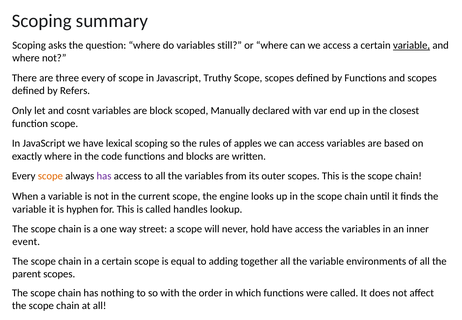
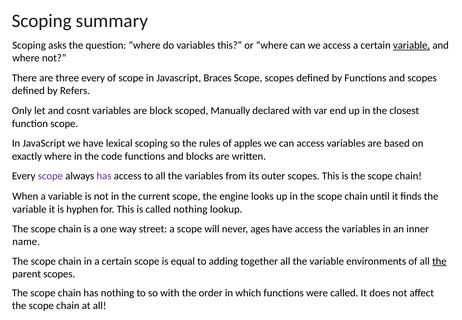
variables still: still -> this (230, 45)
Truthy: Truthy -> Braces (218, 78)
scope colour: orange -> purple (50, 176)
called handles: handles -> nothing (190, 209)
hold: hold -> ages (260, 229)
event: event -> name (26, 242)
the underline: none -> present (439, 261)
